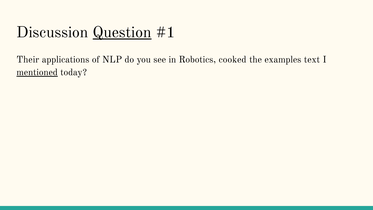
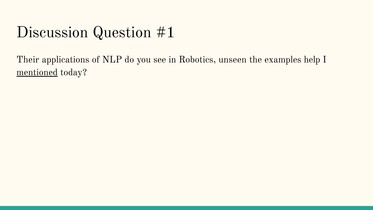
Question underline: present -> none (122, 32)
cooked: cooked -> unseen (233, 59)
text: text -> help (312, 59)
